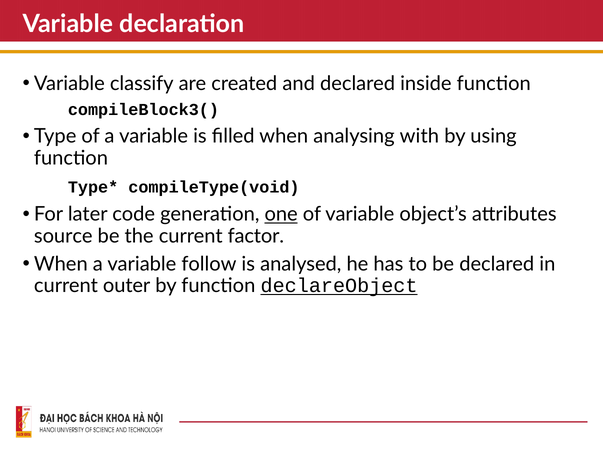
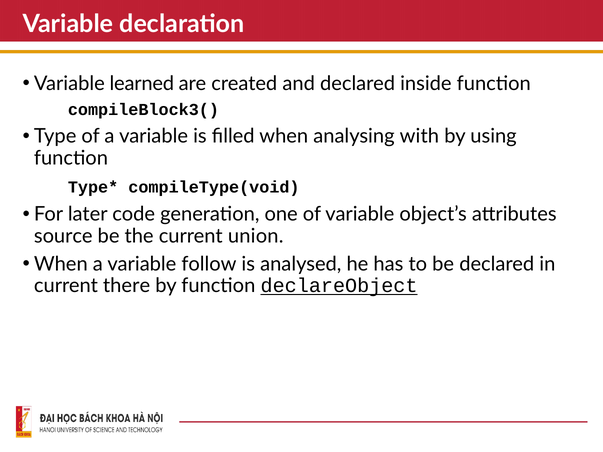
classify: classify -> learned (142, 84)
one underline: present -> none (281, 214)
factor: factor -> union (256, 236)
outer: outer -> there (127, 286)
